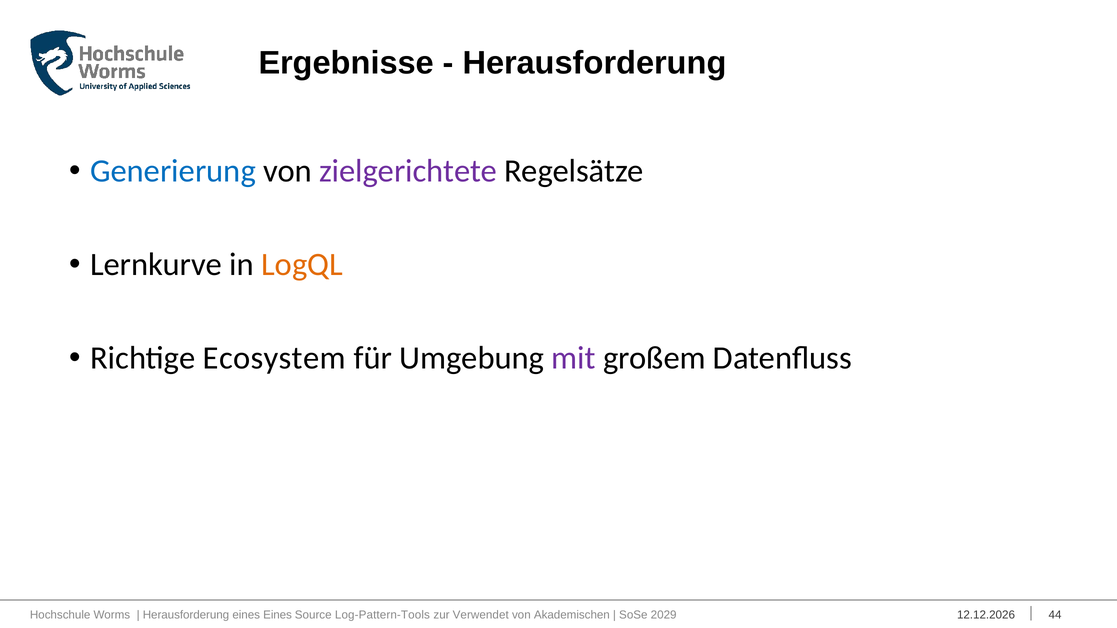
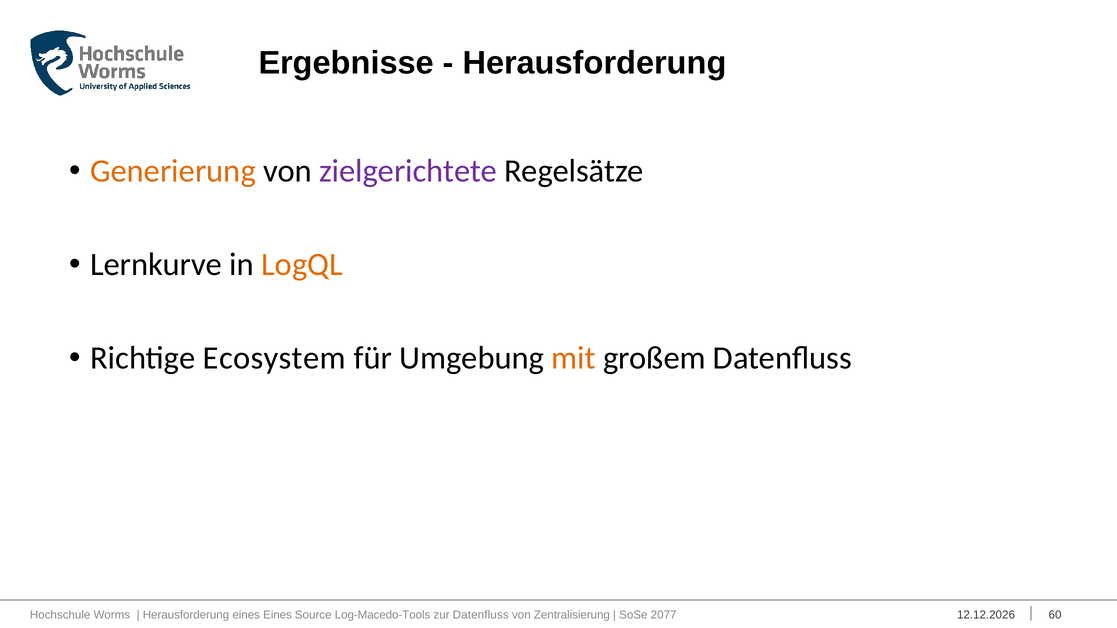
Generierung colour: blue -> orange (173, 171)
mit colour: purple -> orange (574, 358)
Log-Pattern-Tools: Log-Pattern-Tools -> Log-Macedo-Tools (383, 615)
zur Verwendet: Verwendet -> Datenfluss (481, 615)
Akademischen: Akademischen -> Zentralisierung (572, 615)
2029: 2029 -> 2077 (664, 615)
44: 44 -> 60 (1055, 615)
